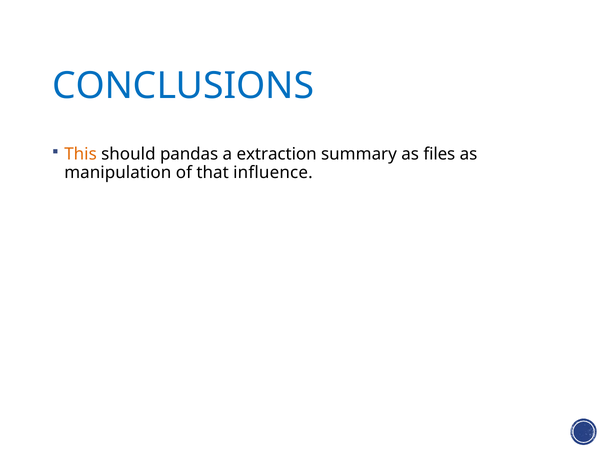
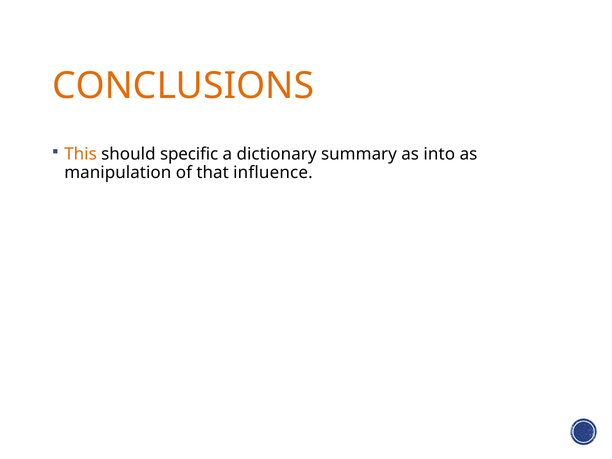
CONCLUSIONS colour: blue -> orange (183, 86)
pandas: pandas -> specific (189, 154)
extraction: extraction -> dictionary (277, 154)
files: files -> into (439, 154)
